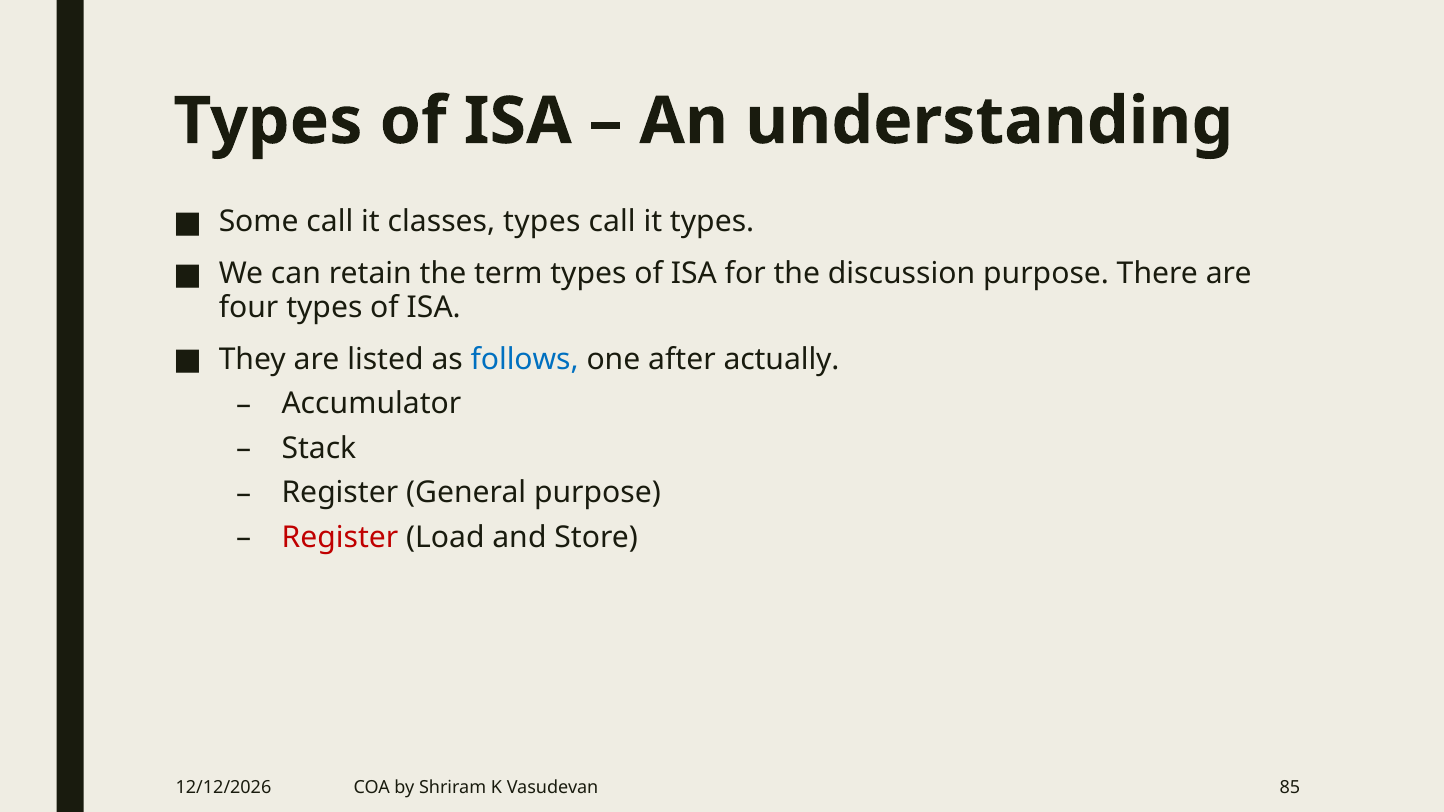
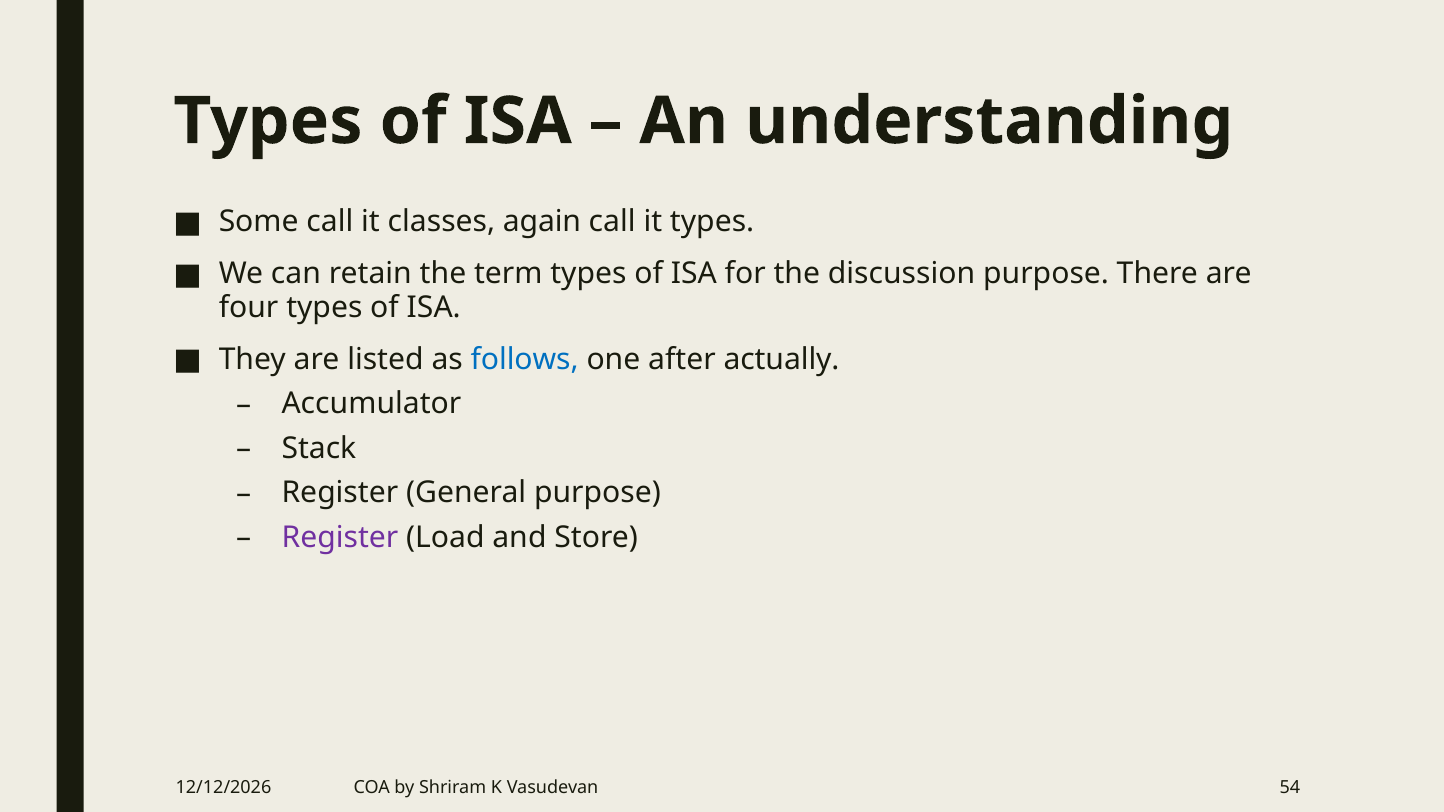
classes types: types -> again (542, 222)
Register colour: red -> purple (340, 538)
85: 85 -> 54 (1290, 788)
